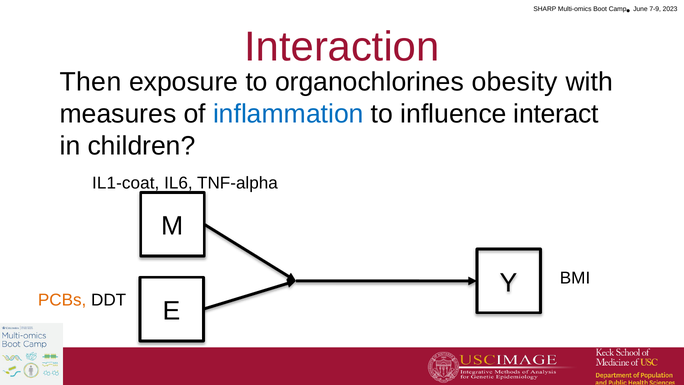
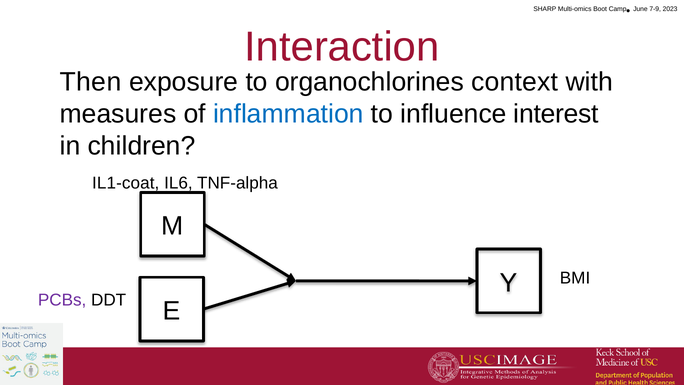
obesity: obesity -> context (515, 82)
interact: interact -> interest (556, 114)
PCBs colour: orange -> purple (62, 300)
